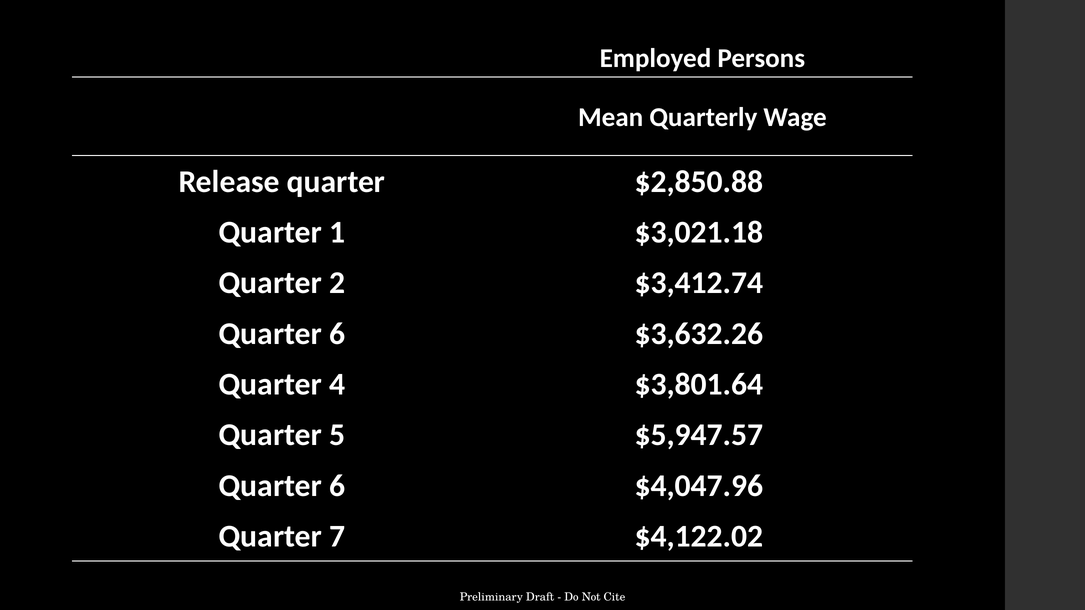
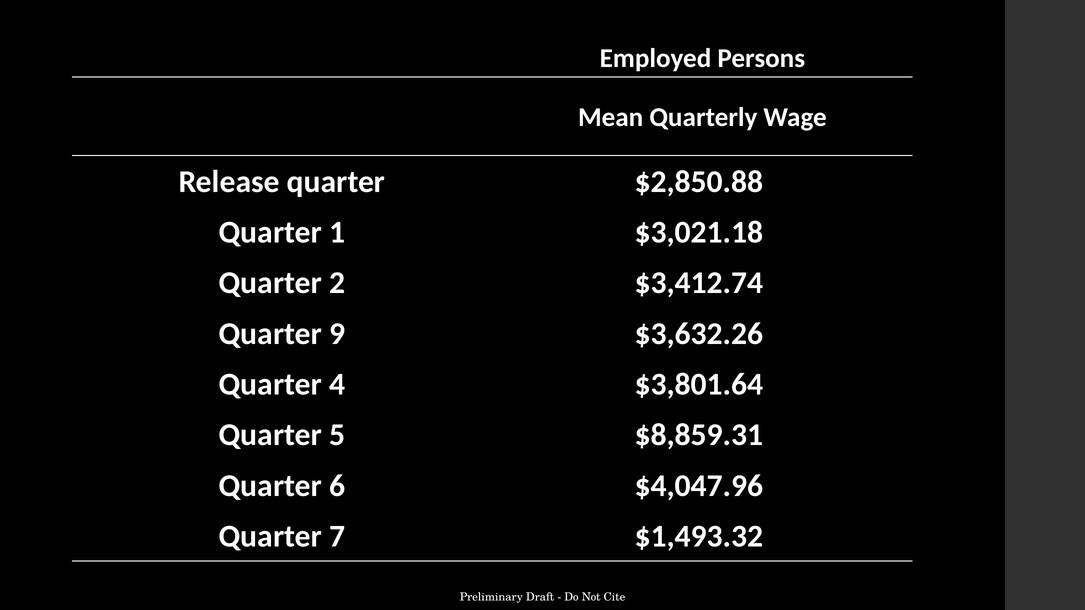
6: 6 -> 9 (337, 334)
$5,947.57: $5,947.57 -> $8,859.31 (699, 435)
$4,122.02: $4,122.02 -> $1,493.32 (699, 537)
